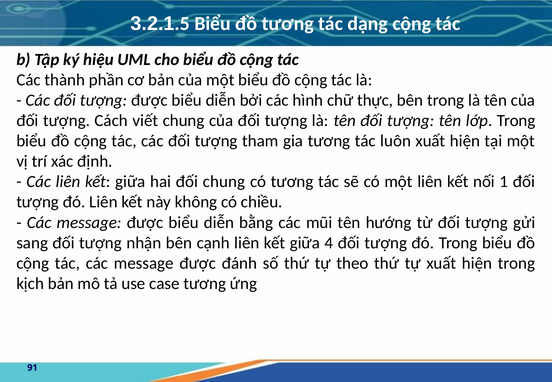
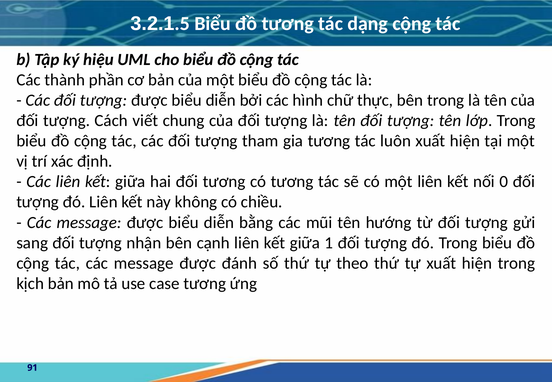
đối chung: chung -> tương (224, 182)
1: 1 -> 0 (504, 182)
4: 4 -> 1 (329, 243)
